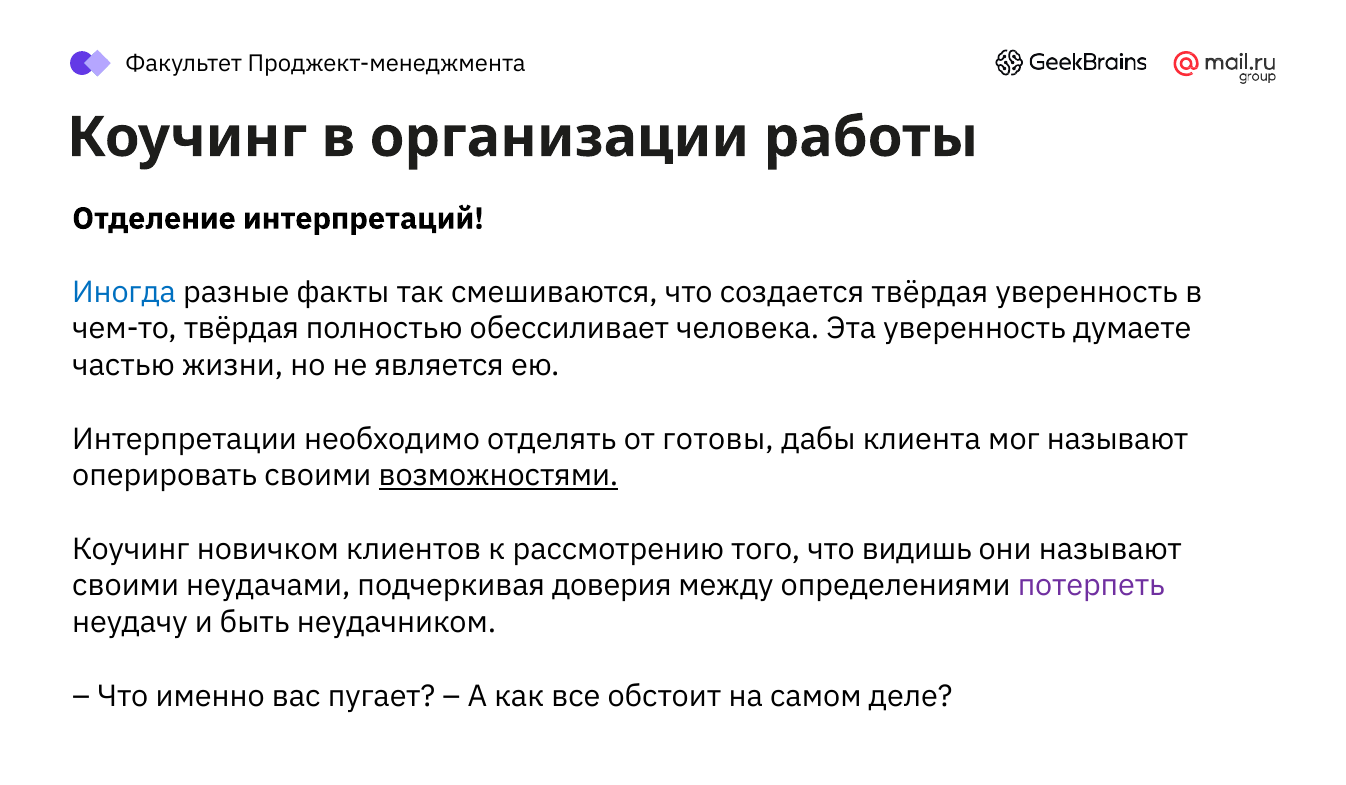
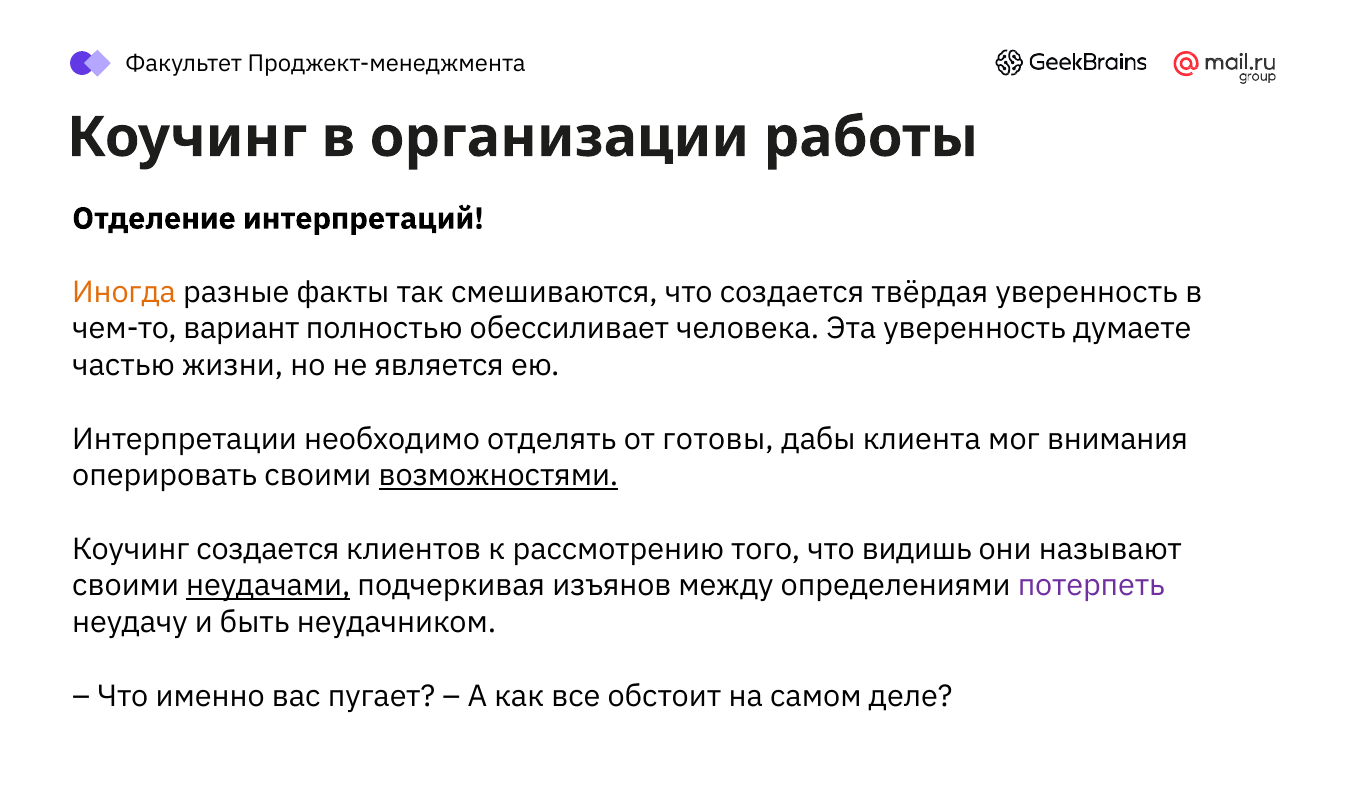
Иногда colour: blue -> orange (124, 292)
чем-то твёрдая: твёрдая -> вариант (241, 329)
мог называют: называют -> внимания (1118, 439)
Коучинг новичком: новичком -> создается (268, 549)
неудачами underline: none -> present (268, 586)
доверия: доверия -> изъянов (612, 586)
